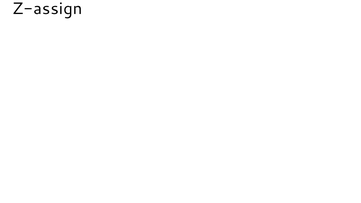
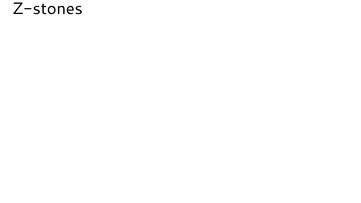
Z-assign: Z-assign -> Z-stones (48, 9)
